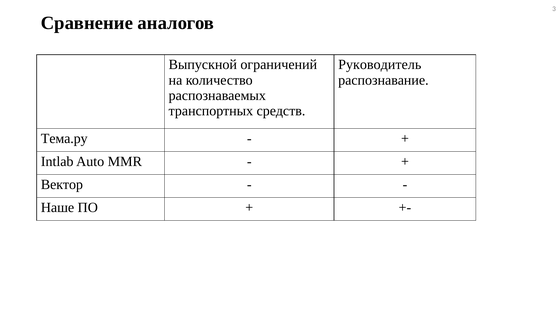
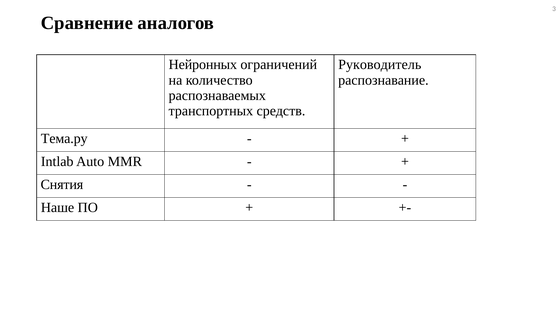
Выпускной: Выпускной -> Нейронных (203, 65)
Вектор: Вектор -> Снятия (62, 184)
